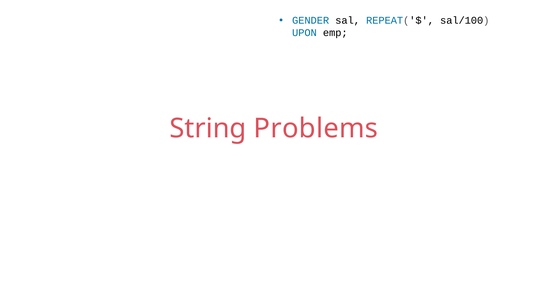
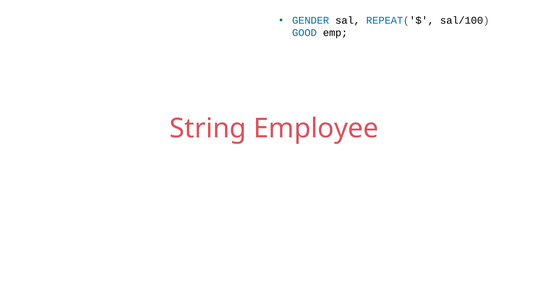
UPON: UPON -> GOOD (304, 33)
Problems: Problems -> Employee (316, 128)
